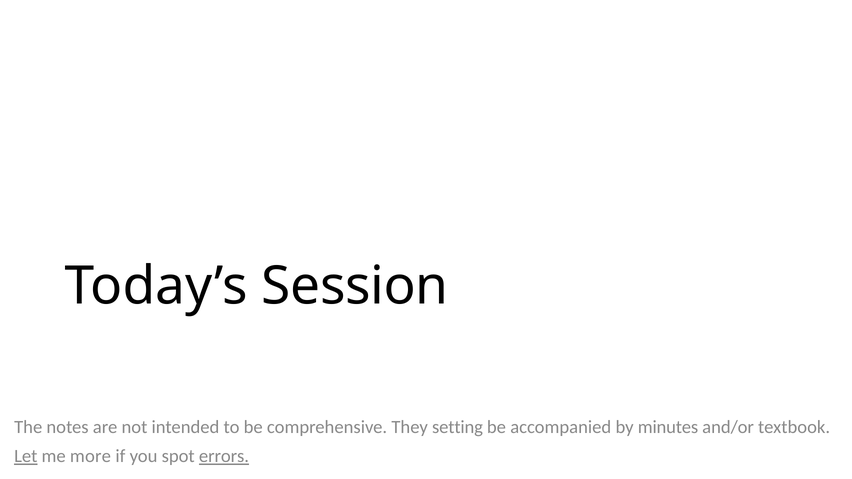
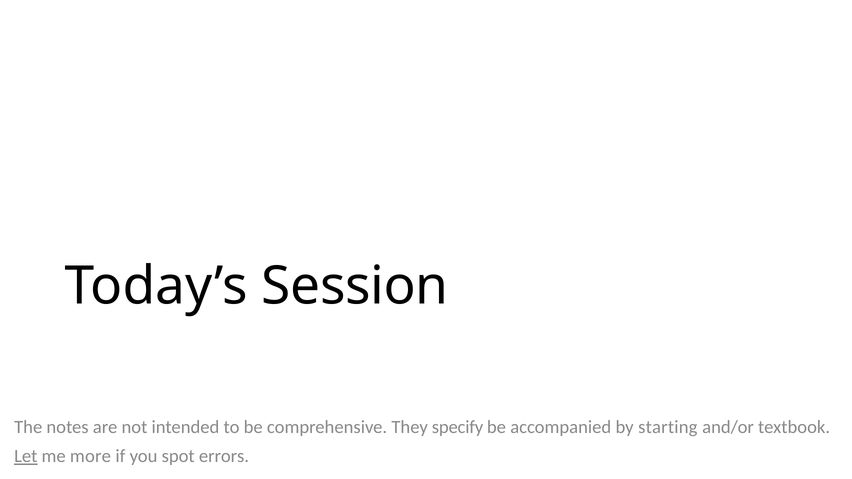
setting: setting -> specify (458, 427)
minutes: minutes -> starting (668, 427)
errors underline: present -> none (224, 456)
